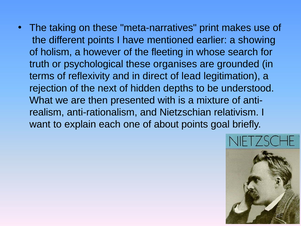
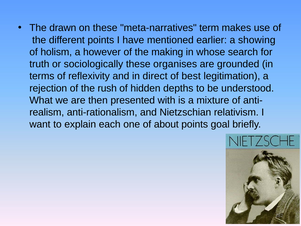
taking: taking -> drawn (63, 28)
print: print -> term (209, 28)
fleeting: fleeting -> making (167, 52)
psychological: psychological -> sociologically (93, 64)
lead: lead -> best (191, 76)
next: next -> rush (107, 88)
